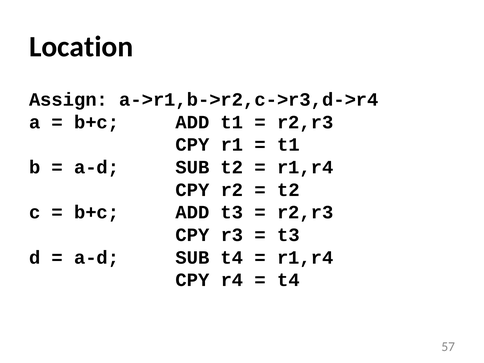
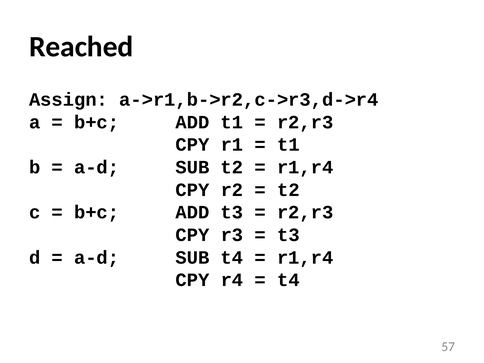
Location: Location -> Reached (81, 47)
